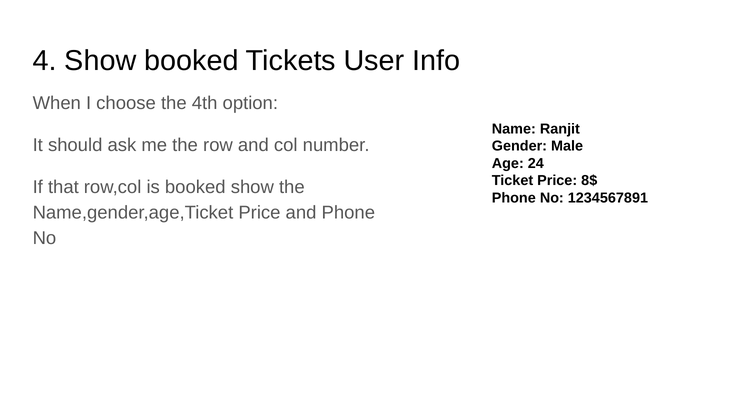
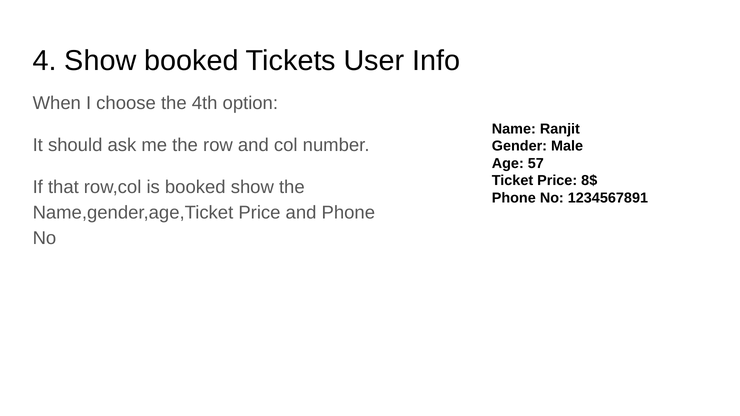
24: 24 -> 57 (536, 163)
